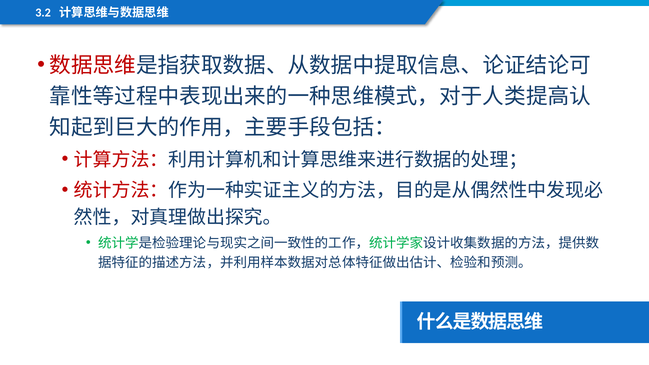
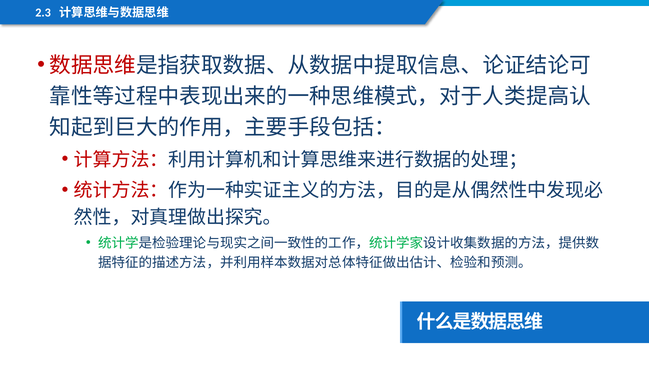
3.2: 3.2 -> 2.3 (43, 13)
